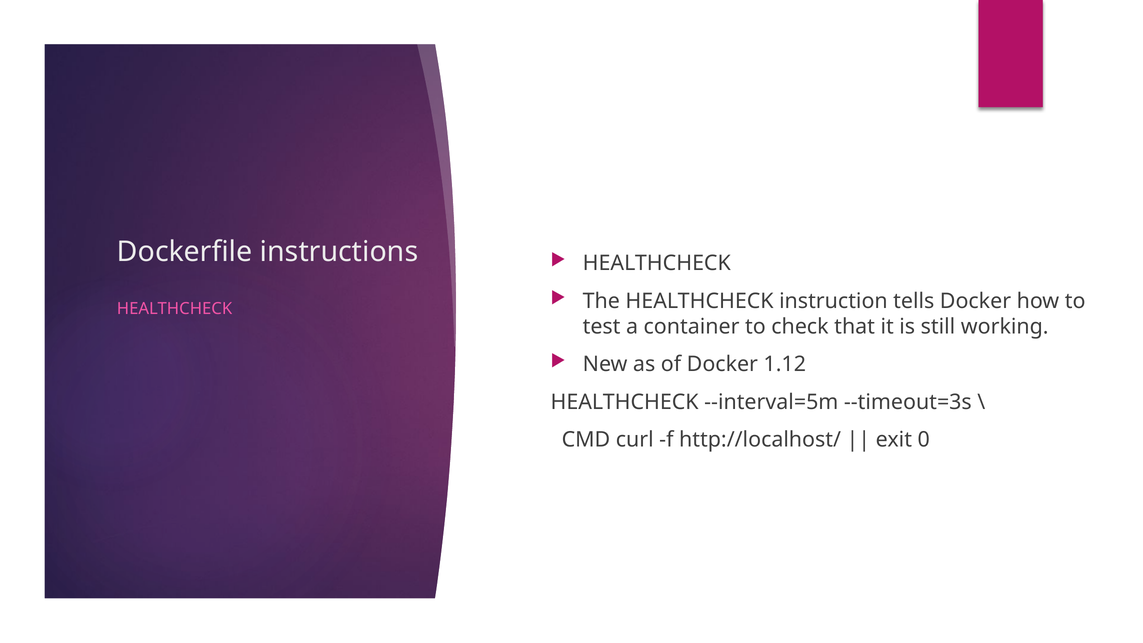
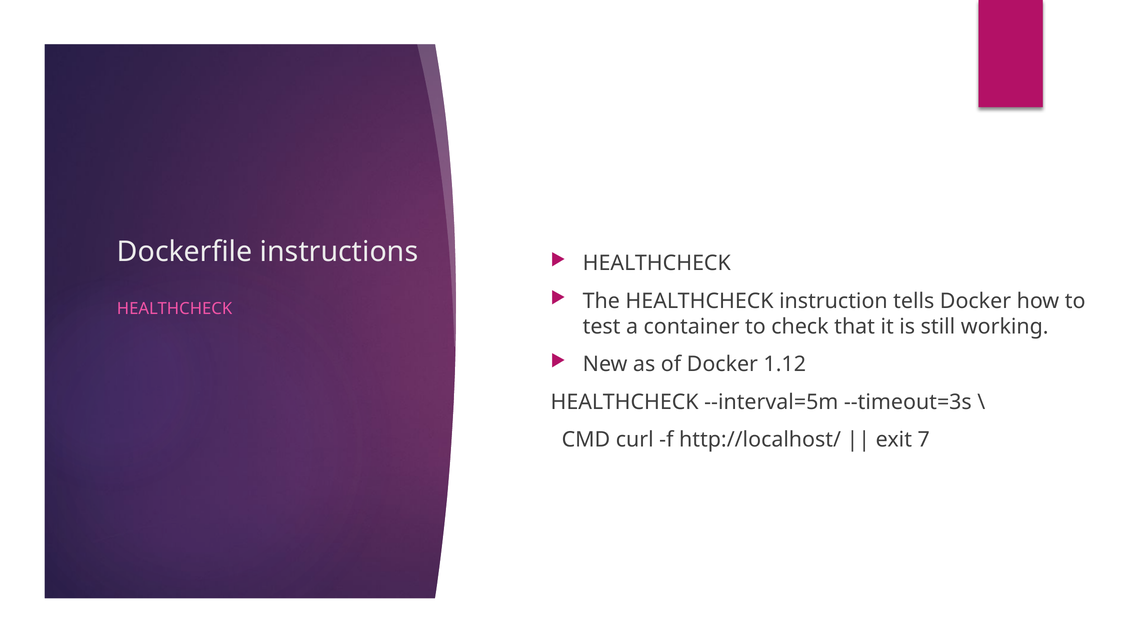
0: 0 -> 7 (924, 440)
